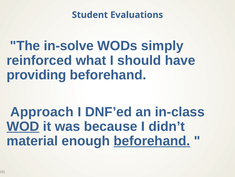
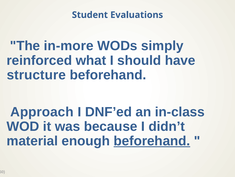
in-solve: in-solve -> in-more (69, 46)
providing: providing -> structure (36, 75)
WOD underline: present -> none (23, 126)
